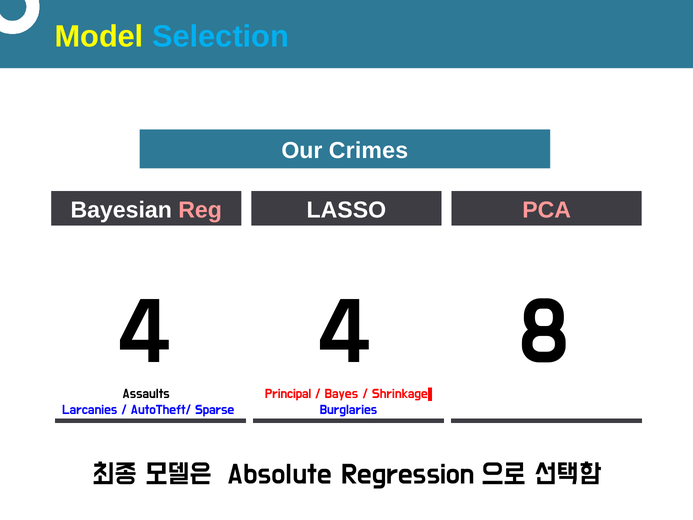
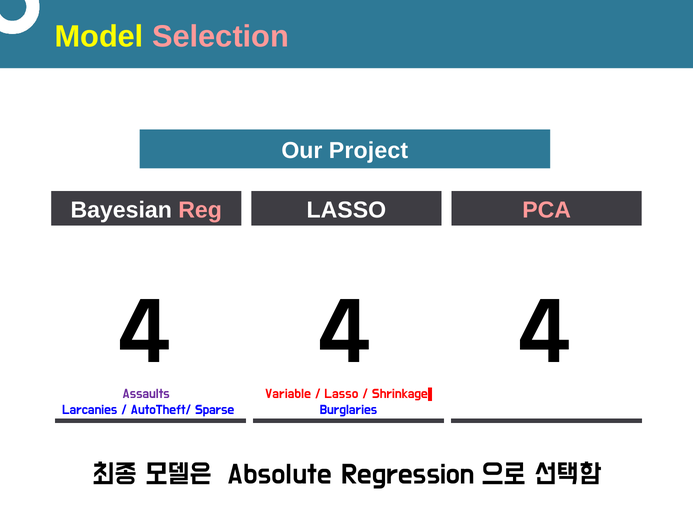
Selection colour: light blue -> pink (220, 37)
Crimes: Crimes -> Project (368, 150)
4 4 8: 8 -> 4 (545, 331)
Assaults colour: black -> purple (146, 393)
Principal: Principal -> Variable (288, 393)
Bayes: Bayes -> Lasso (341, 393)
